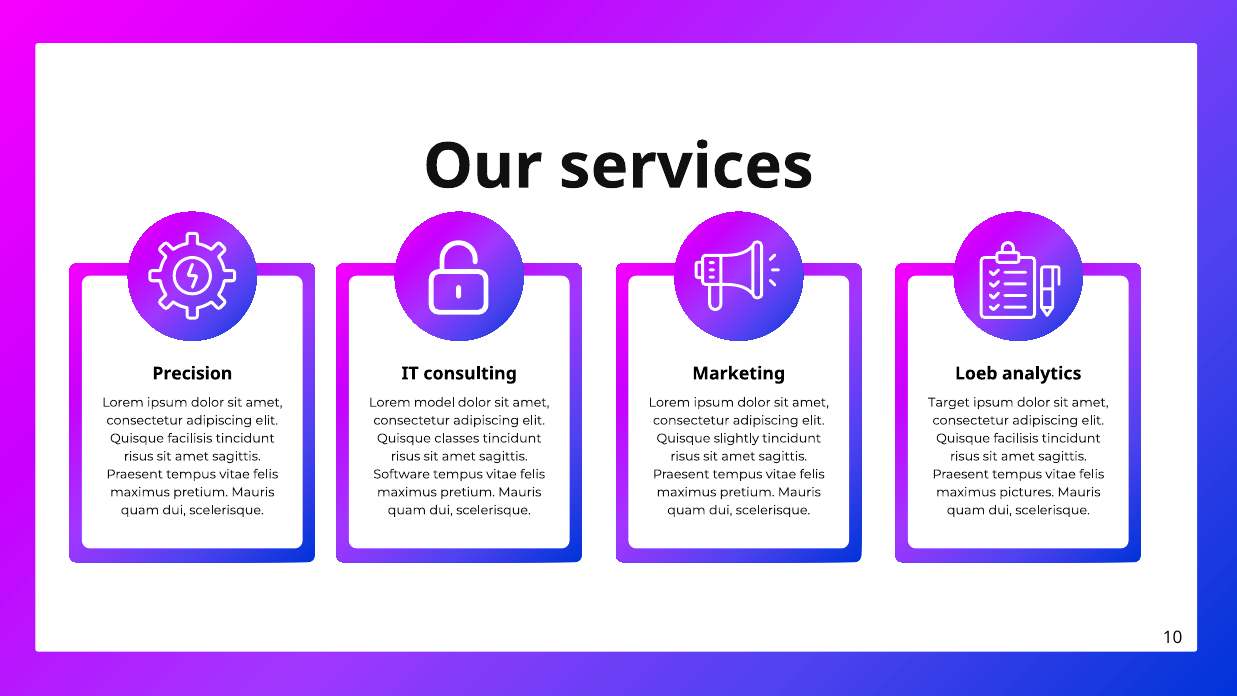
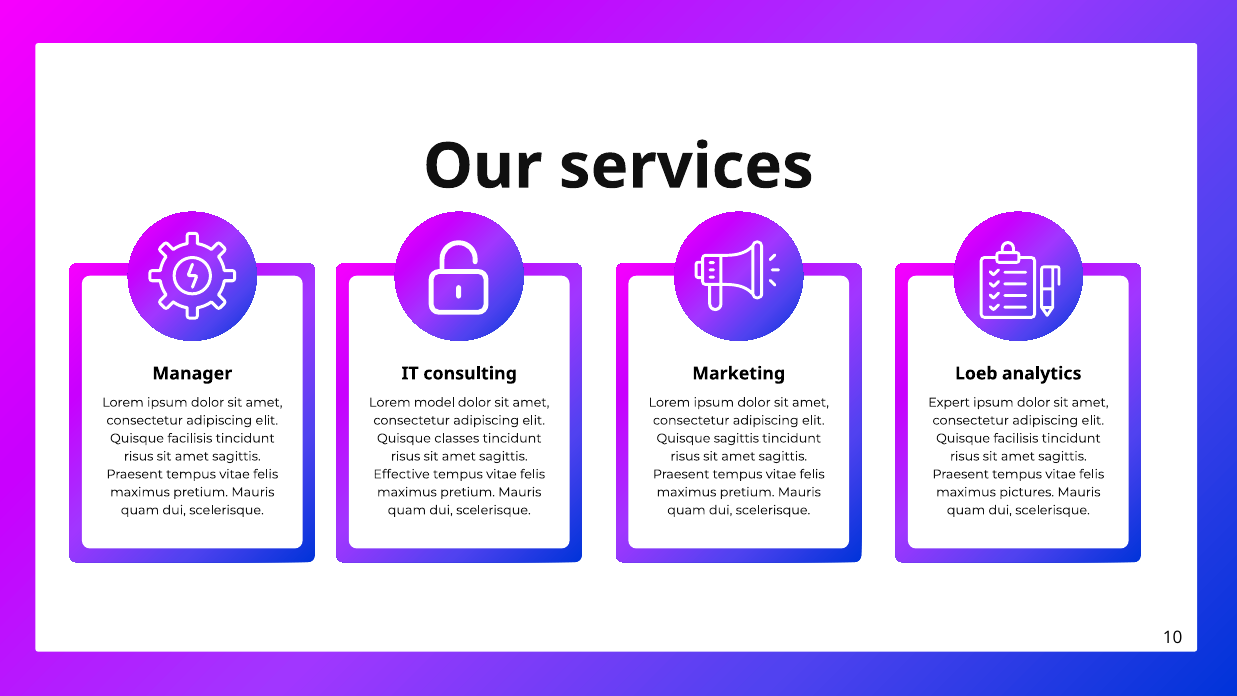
Precision: Precision -> Manager (192, 373)
Target: Target -> Expert (949, 402)
Quisque slightly: slightly -> sagittis (736, 438)
Software: Software -> Effective (402, 474)
